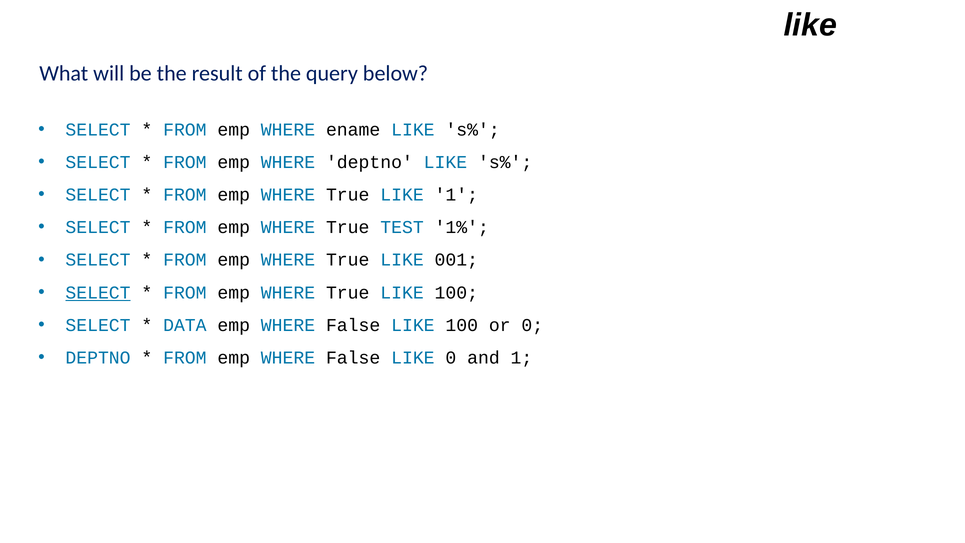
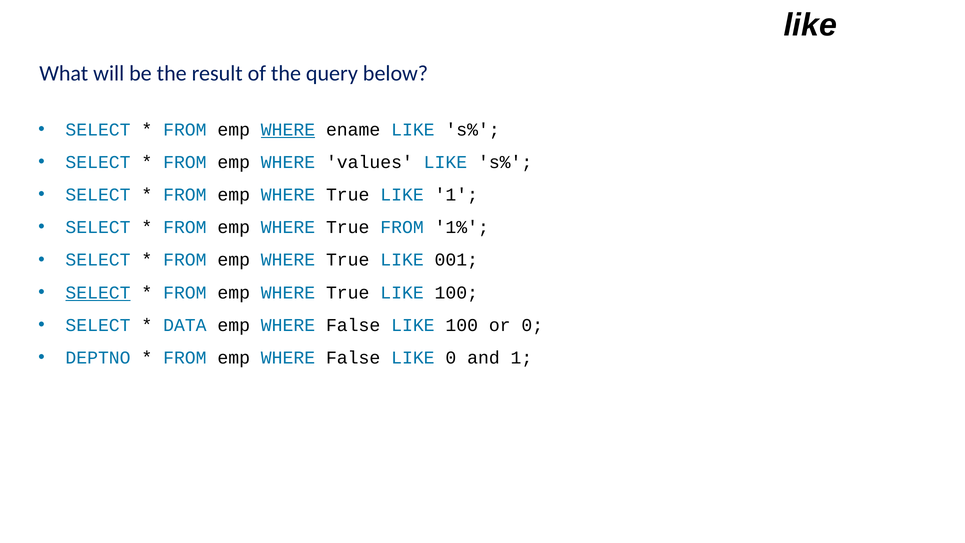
WHERE underline: none -> present (288, 130)
WHERE deptno: deptno -> values (369, 162)
True TEST: TEST -> FROM (402, 227)
